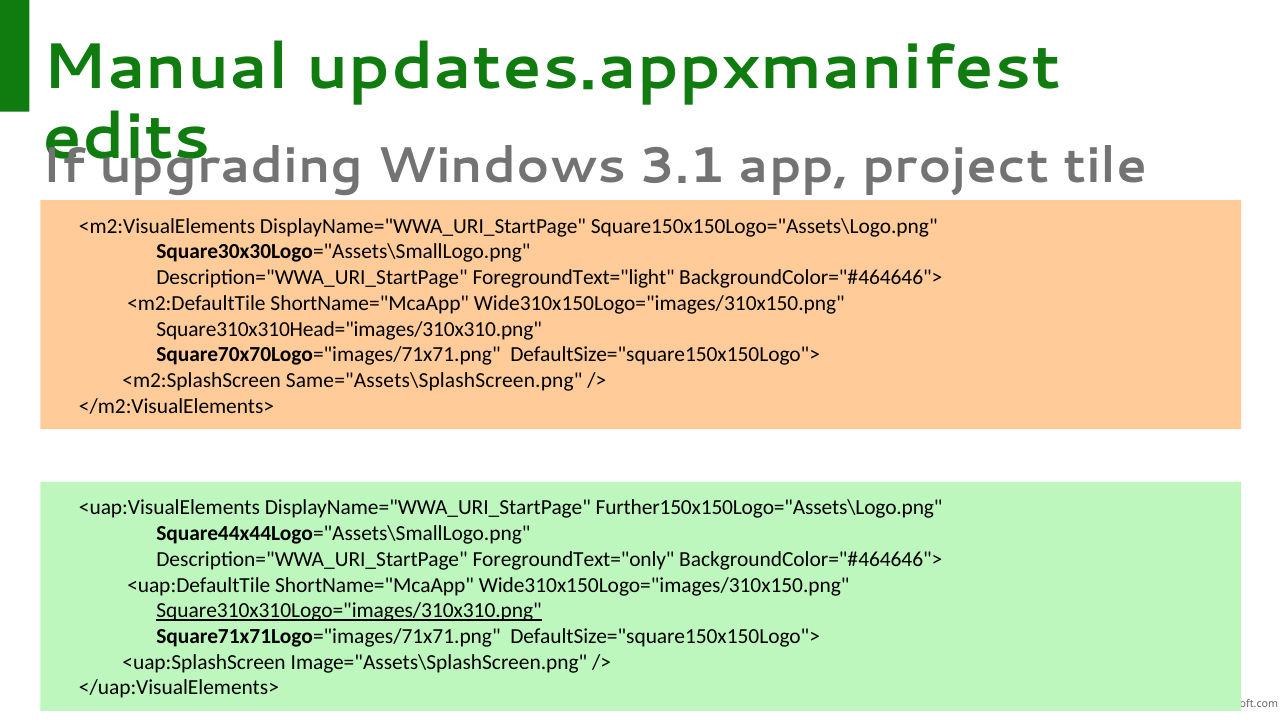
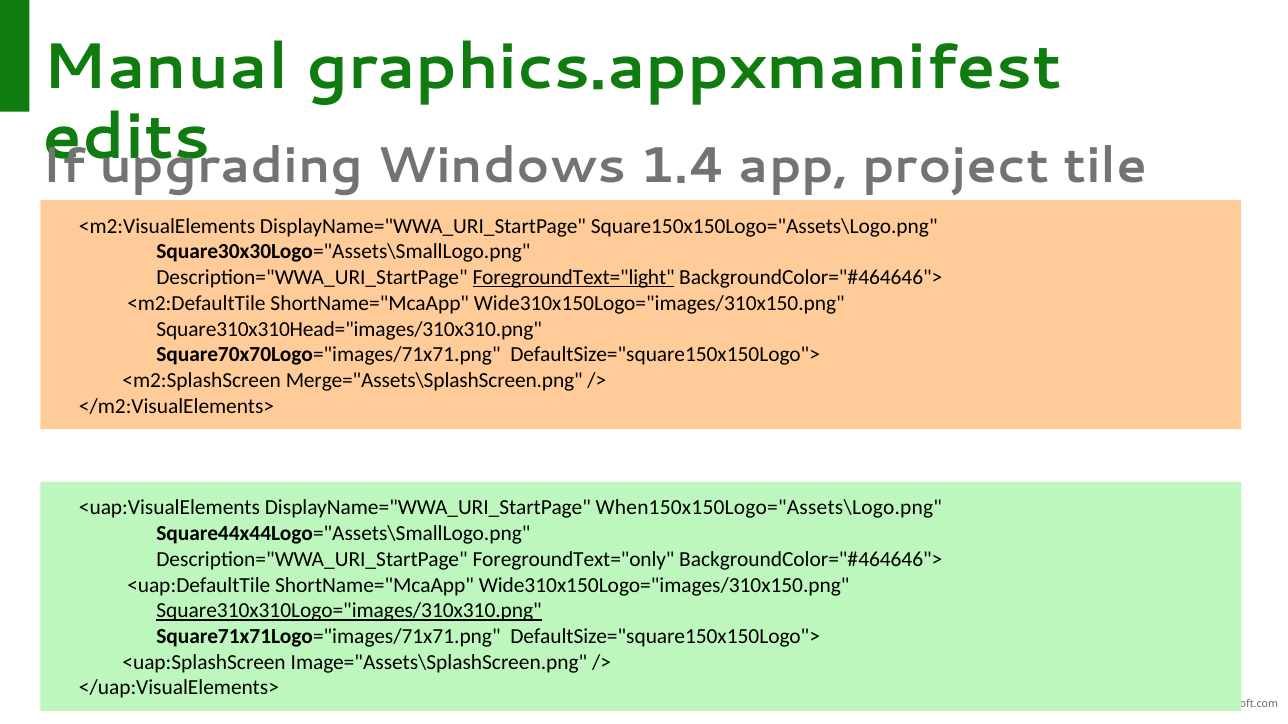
updates.appxmanifest: updates.appxmanifest -> graphics.appxmanifest (684, 68)
3.1: 3.1 -> 1.4 (683, 166)
ForegroundText="light underline: none -> present (574, 278)
Same="Assets\SplashScreen.png: Same="Assets\SplashScreen.png -> Merge="Assets\SplashScreen.png (434, 381)
Further150x150Logo="Assets\Logo.png: Further150x150Logo="Assets\Logo.png -> When150x150Logo="Assets\Logo.png (769, 508)
